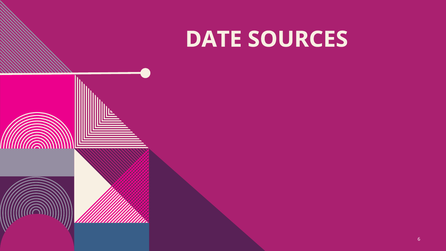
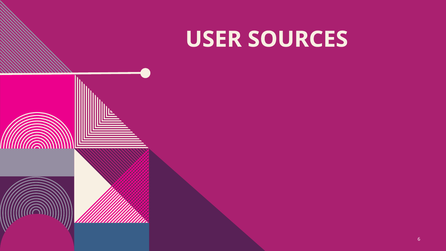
DATE: DATE -> USER (214, 39)
